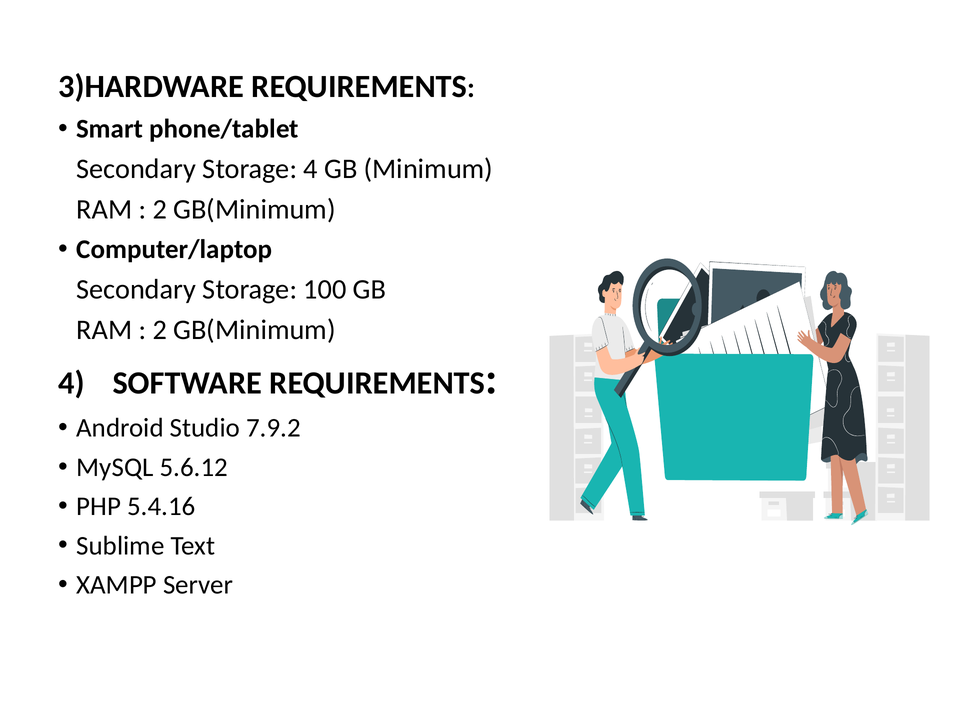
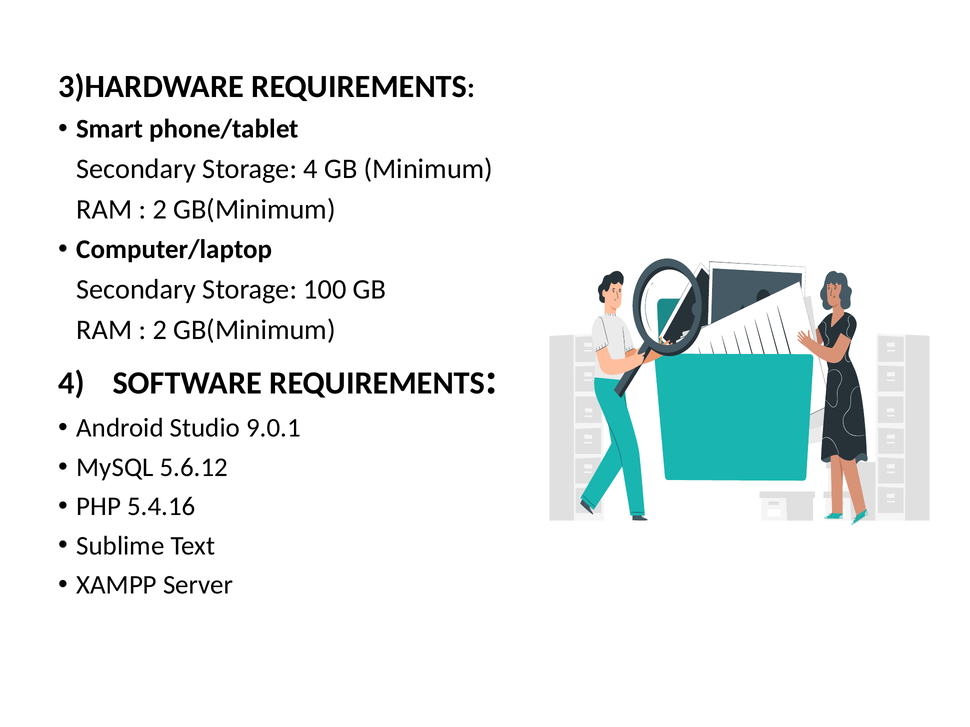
7.9.2: 7.9.2 -> 9.0.1 (273, 428)
